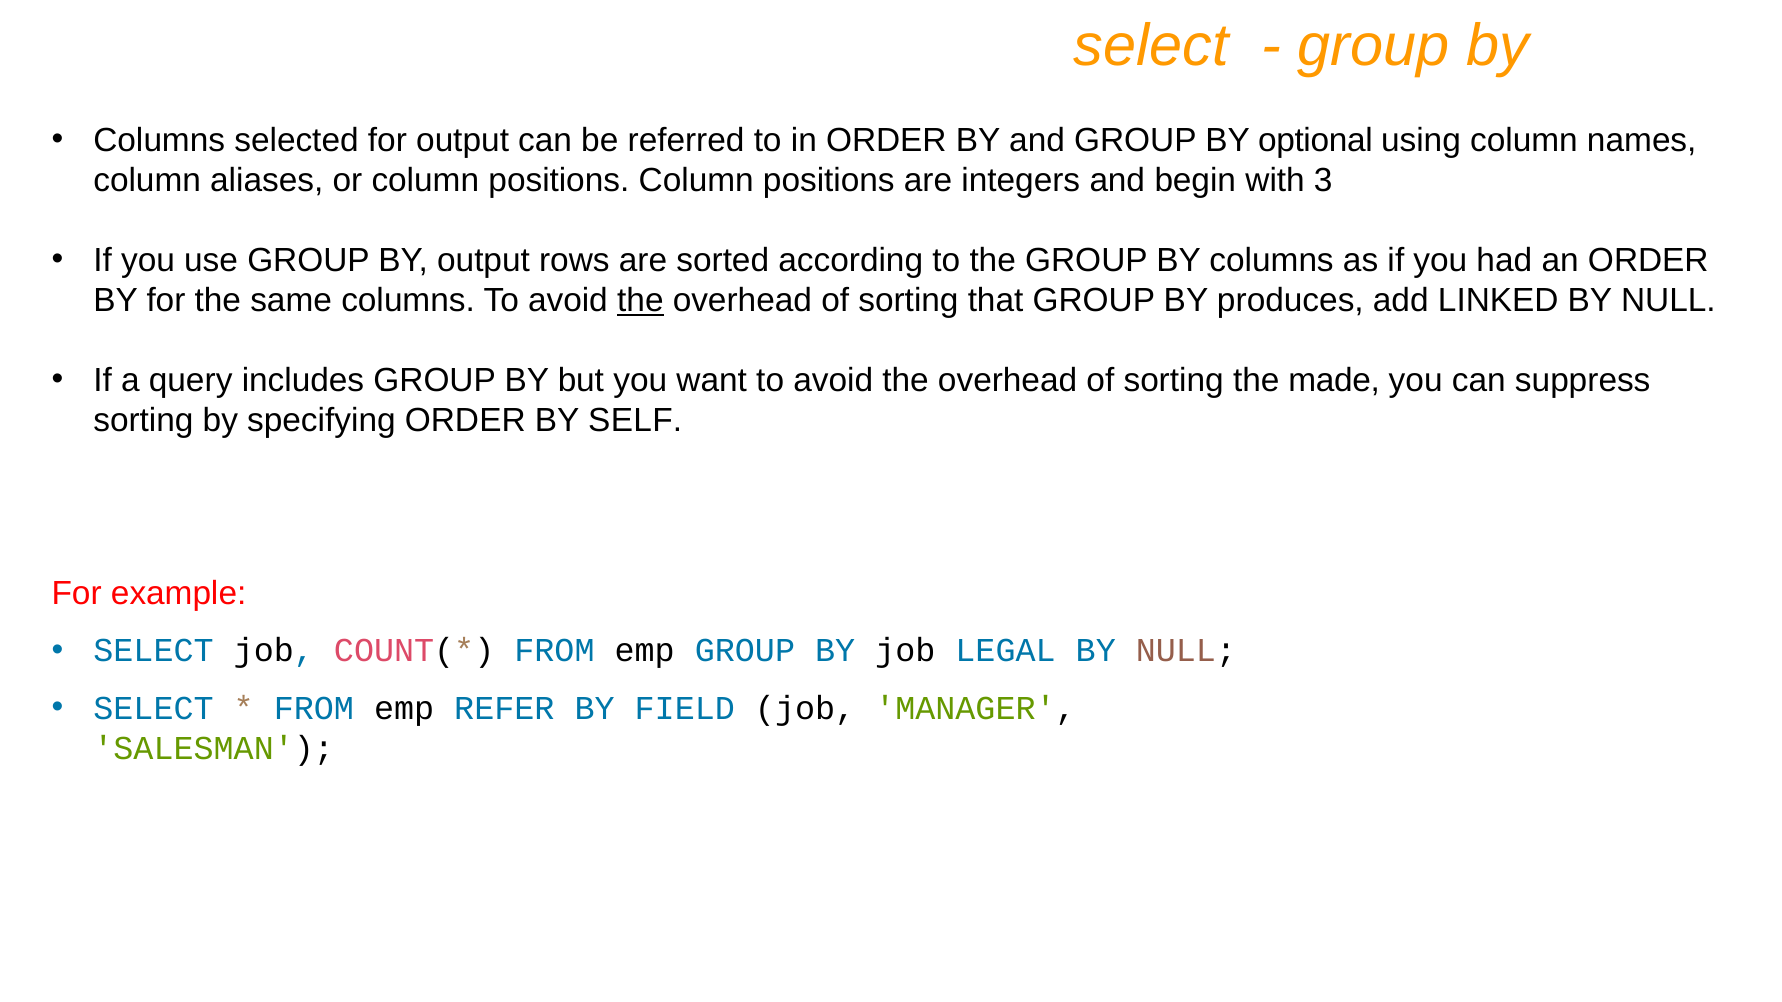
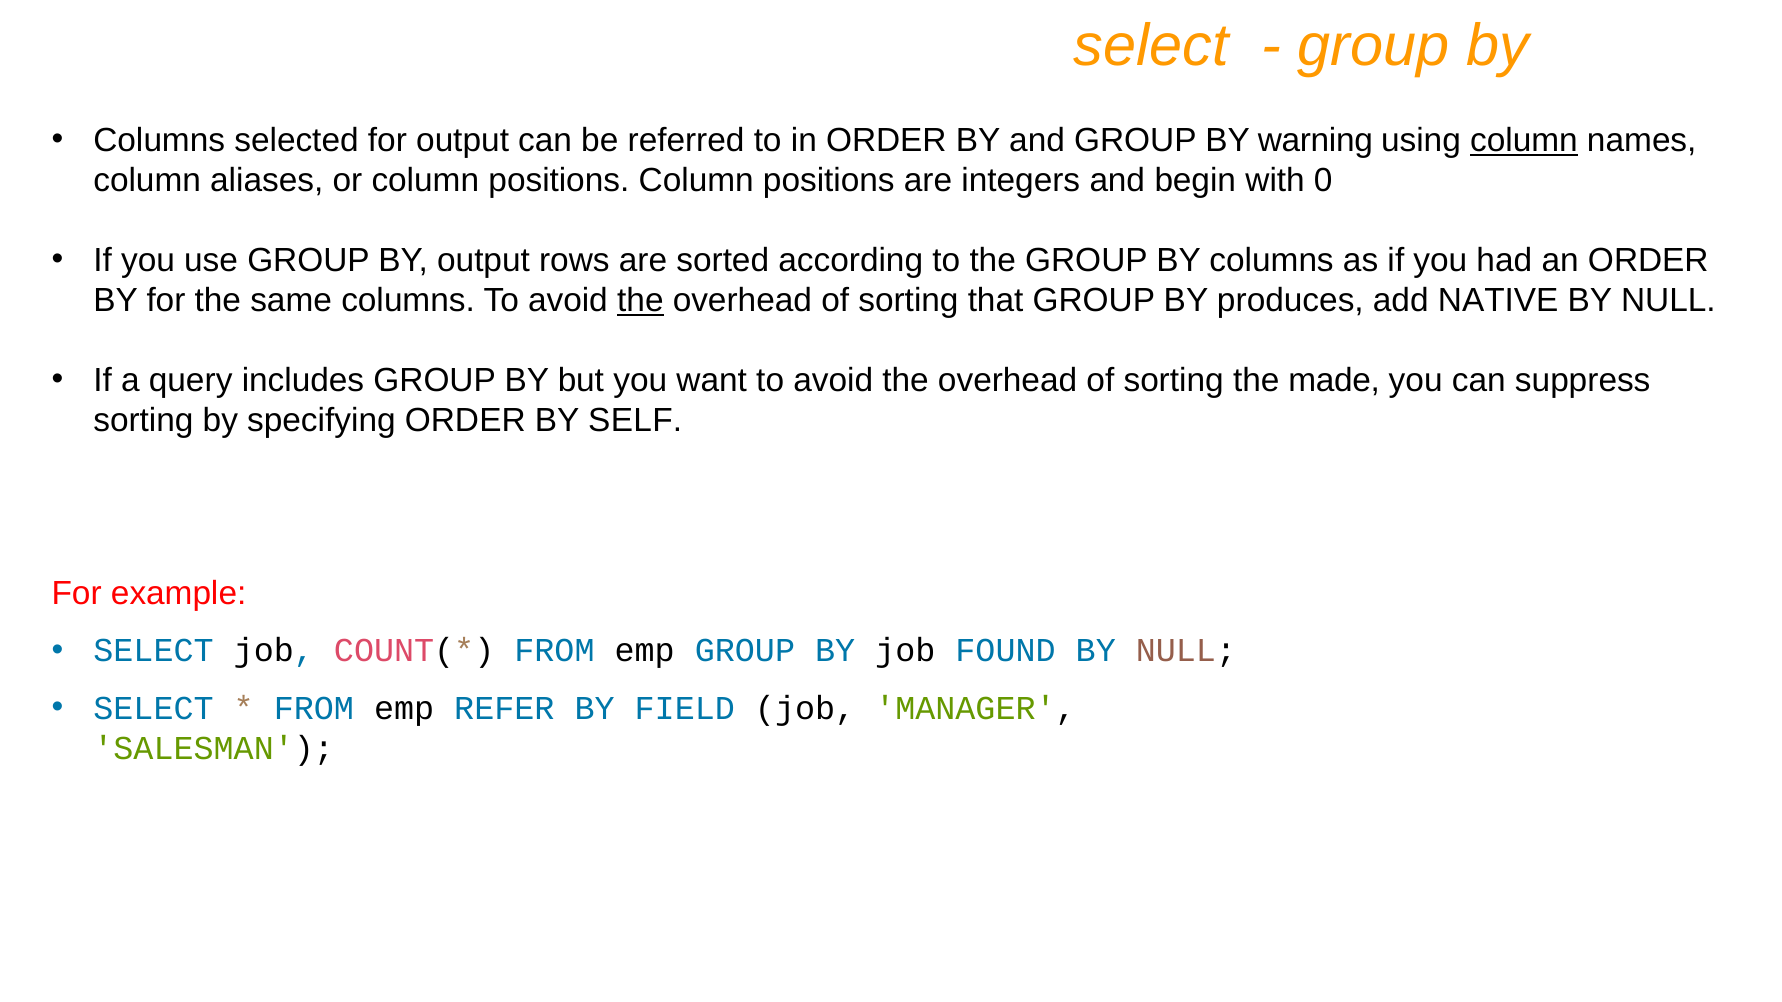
optional: optional -> warning (1315, 140)
column underline: none -> present (1524, 140)
3: 3 -> 0 (1323, 180)
LINKED: LINKED -> NATIVE (1498, 301)
LEGAL: LEGAL -> FOUND (1006, 651)
